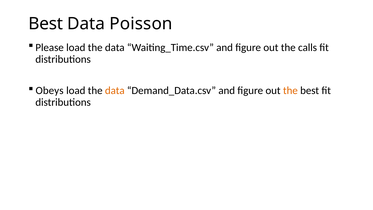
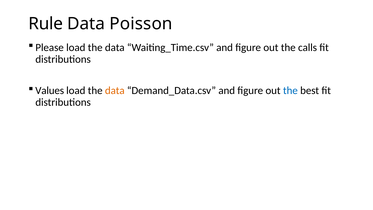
Best: Best -> Rule (46, 24)
Obeys: Obeys -> Values (50, 90)
the colour: orange -> blue (290, 90)
